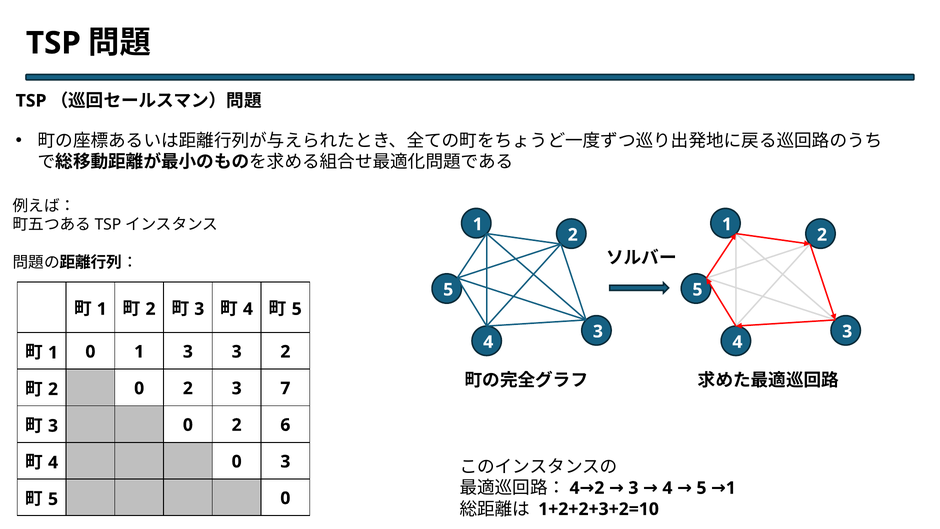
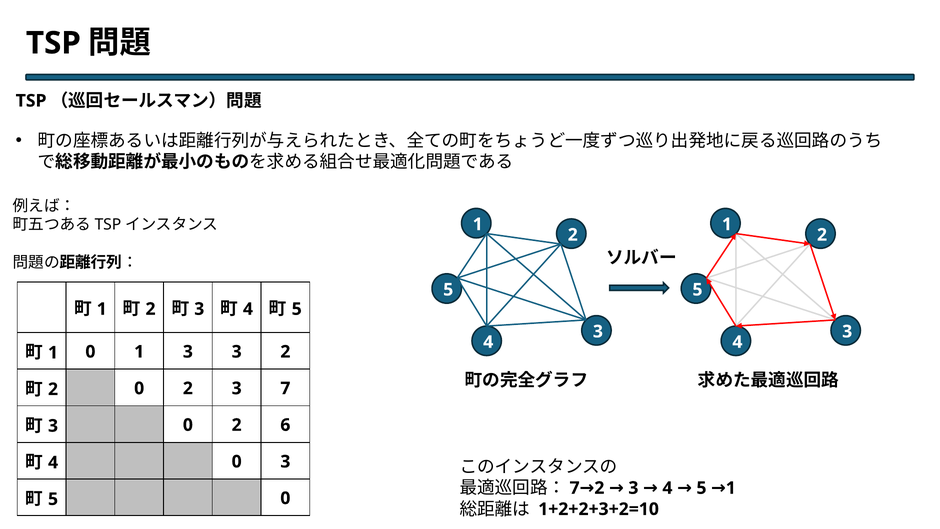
4: 4 -> 7 (575, 488)
